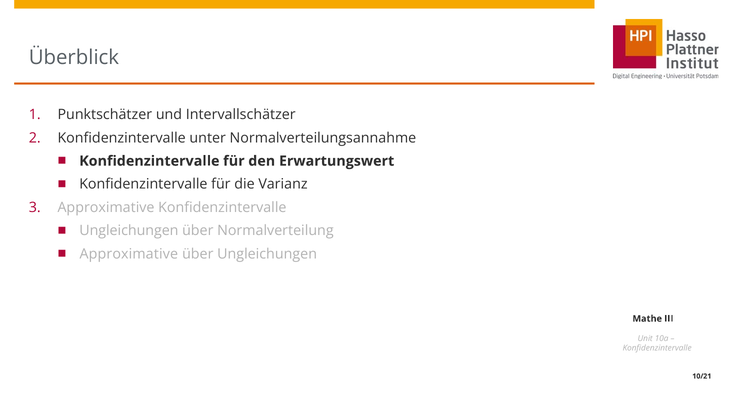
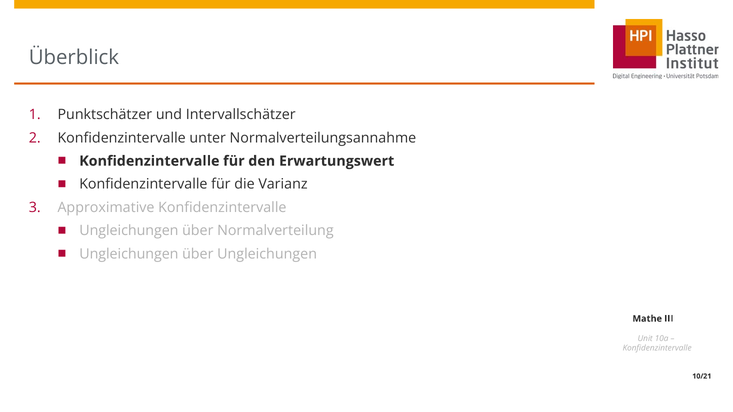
Approximative: Approximative -> Ungleichungen (129, 254)
